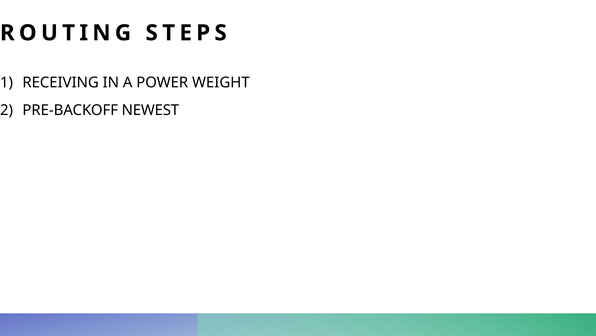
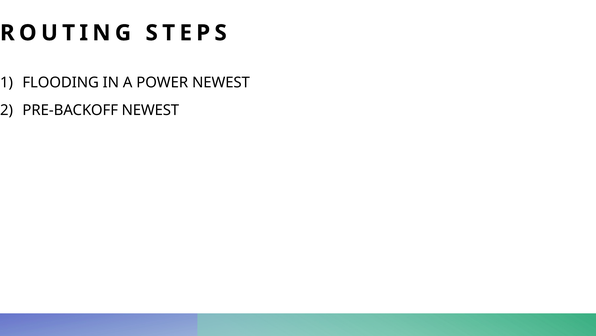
RECEIVING: RECEIVING -> FLOODING (61, 82)
POWER WEIGHT: WEIGHT -> NEWEST (221, 82)
